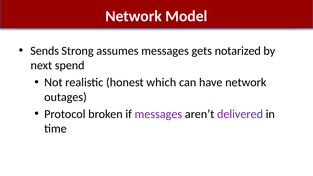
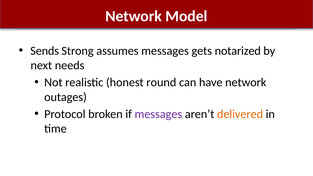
spend: spend -> needs (70, 65)
which: which -> round (161, 82)
delivered colour: purple -> orange (240, 114)
